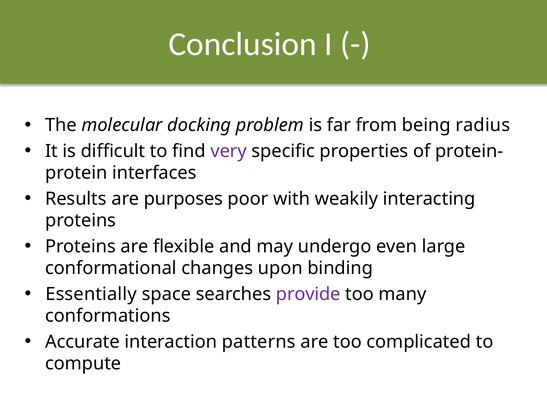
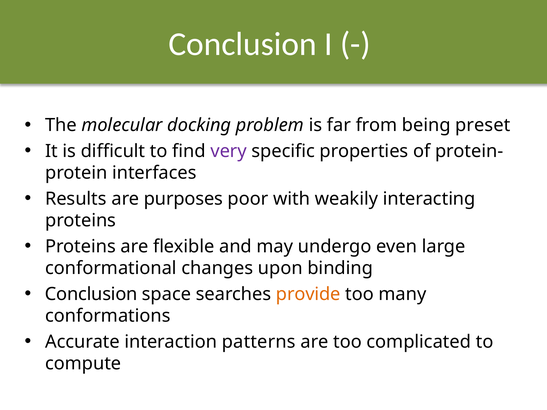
radius: radius -> preset (483, 125)
Essentially: Essentially -> Conclusion (91, 294)
provide colour: purple -> orange (308, 294)
